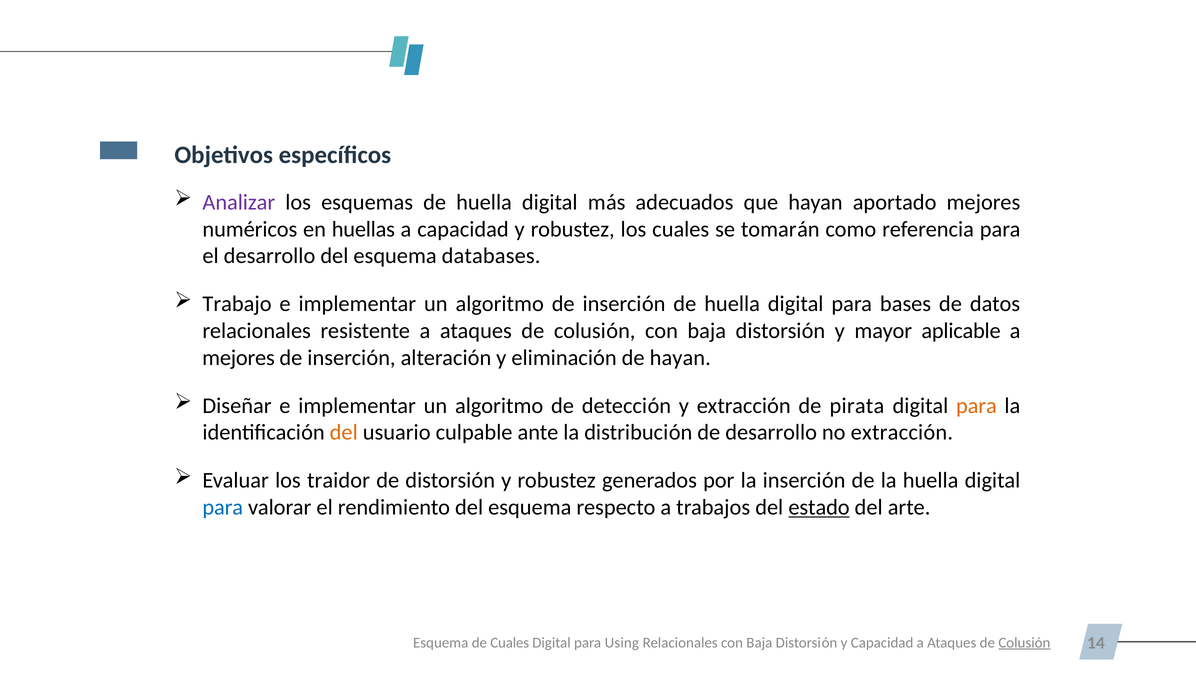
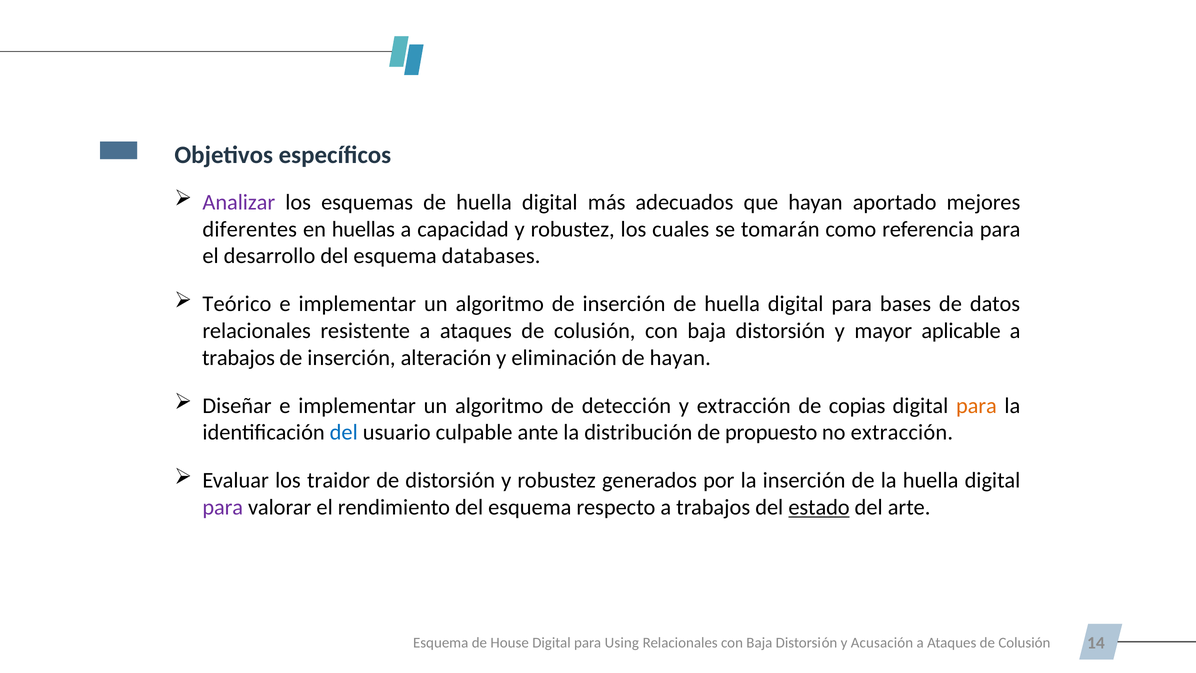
numéricos: numéricos -> diferentes (250, 229)
Trabajo: Trabajo -> Teórico (237, 304)
mejores: mejores -> trabajos (239, 358)
pirata: pirata -> copias (857, 405)
del colour: orange -> blue (344, 432)
de desarrollo: desarrollo -> propuesto (771, 432)
para colour: blue -> purple (223, 507)
de Cuales: Cuales -> House (510, 642)
y Capacidad: Capacidad -> Acusación (882, 642)
Colusión underline: present -> none (1024, 642)
